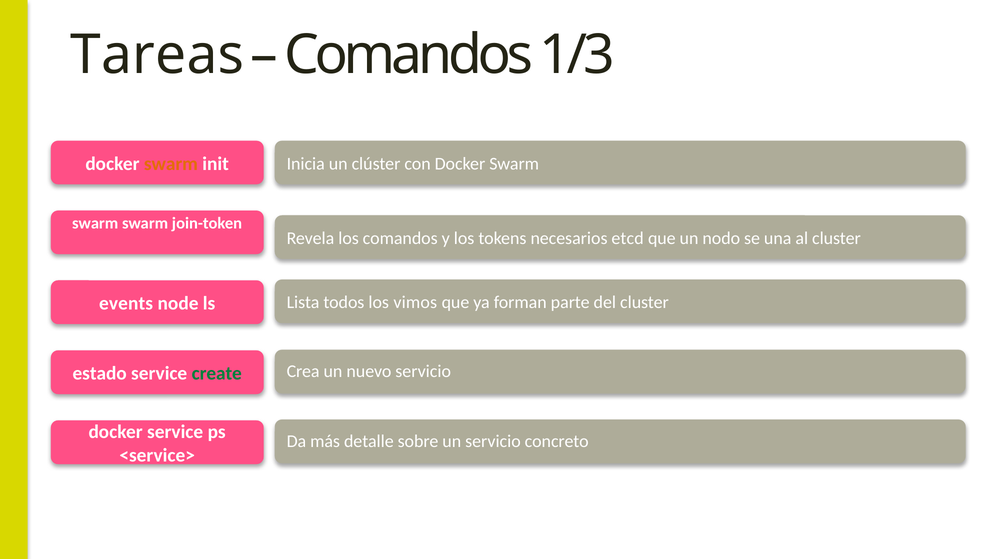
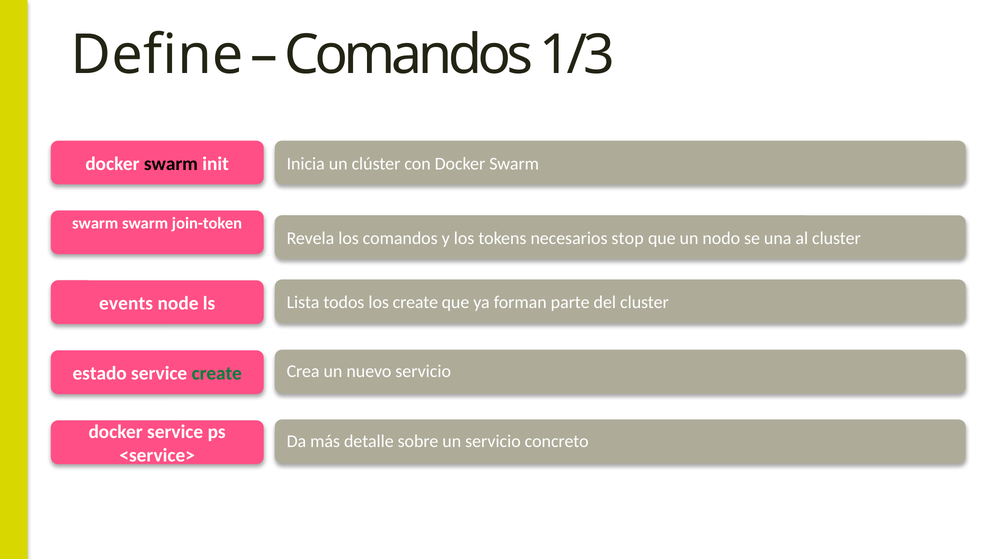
Tareas: Tareas -> Define (157, 55)
swarm colour: orange -> black (171, 164)
etcd: etcd -> stop (628, 238)
los vimos: vimos -> create (415, 302)
